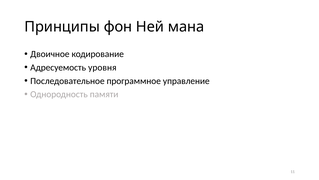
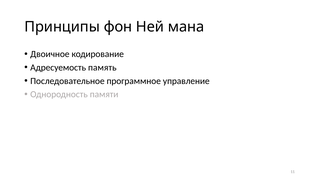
уровня: уровня -> память (102, 67)
